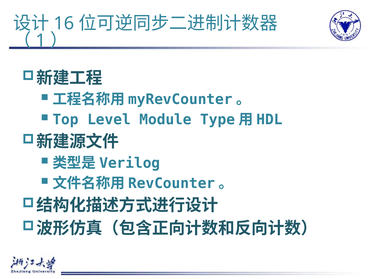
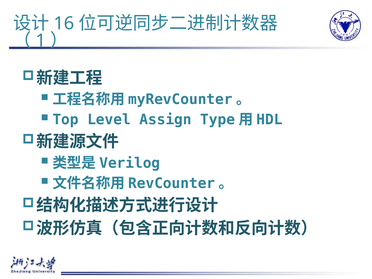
Module: Module -> Assign (166, 120)
